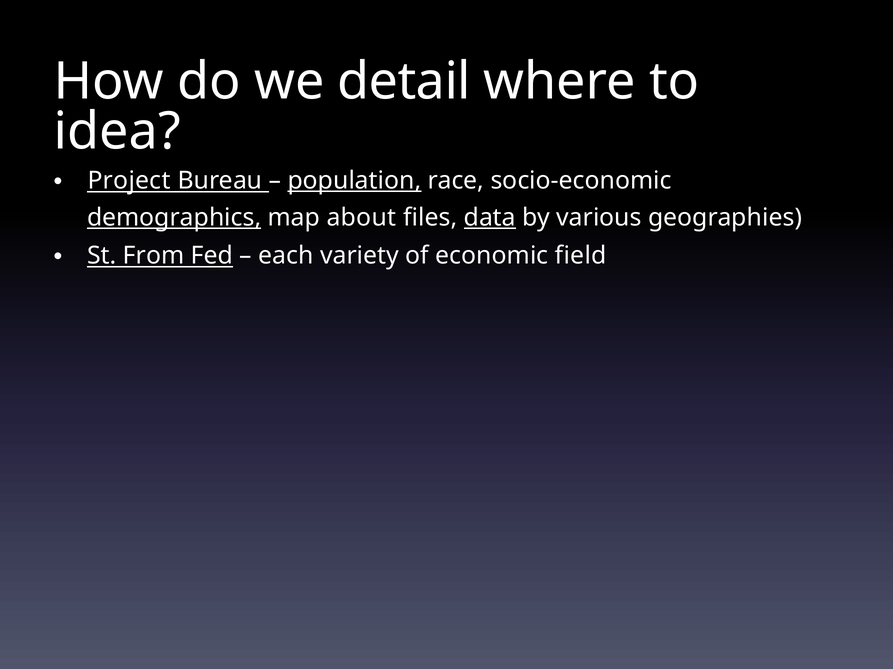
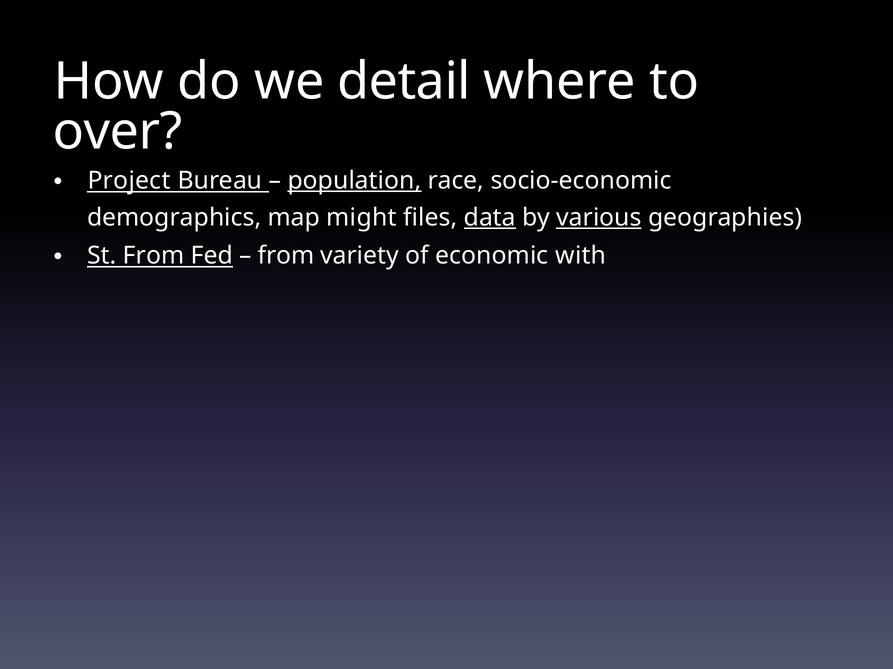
idea: idea -> over (117, 132)
demographics underline: present -> none (174, 218)
about: about -> might (362, 218)
various underline: none -> present (599, 218)
each: each -> from (286, 256)
field: field -> with (581, 256)
